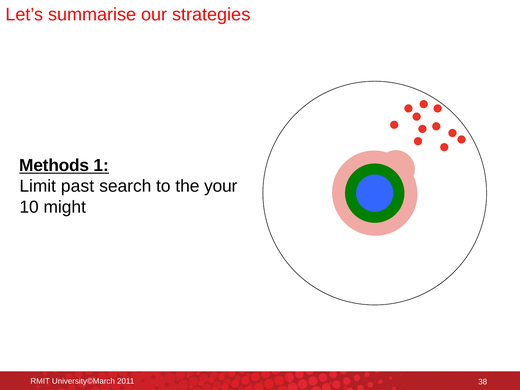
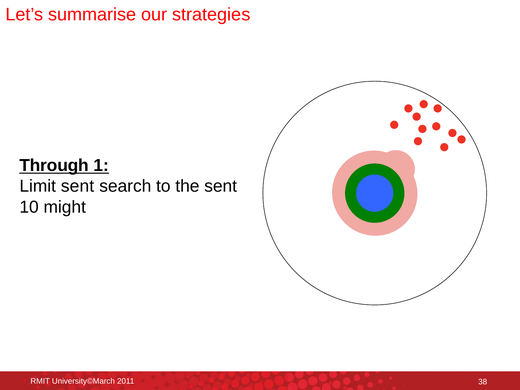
Methods: Methods -> Through (54, 165)
Limit past: past -> sent (78, 186)
the your: your -> sent (221, 186)
